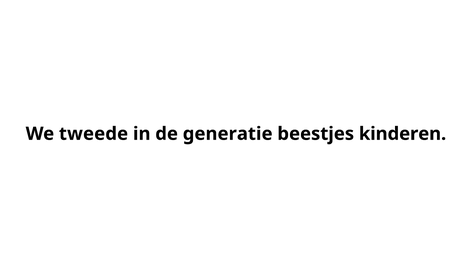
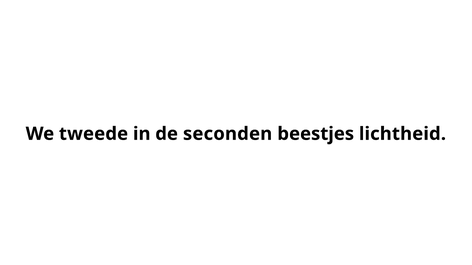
generatie: generatie -> seconden (228, 134)
kinderen: kinderen -> lichtheid (402, 134)
